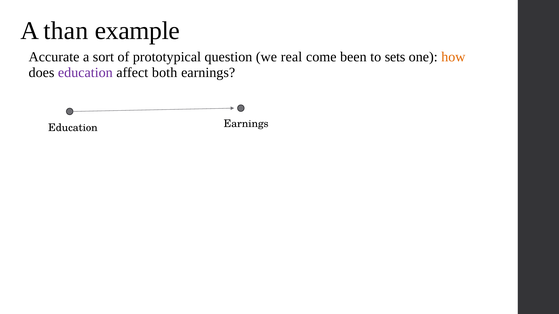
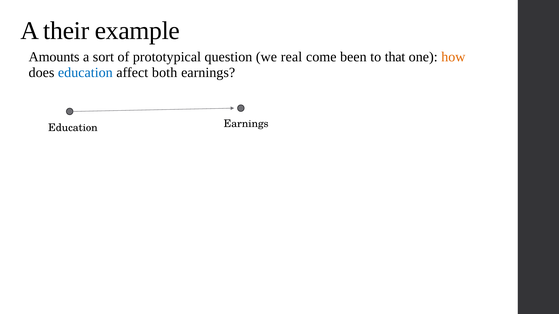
than: than -> their (66, 31)
Accurate: Accurate -> Amounts (54, 57)
sets: sets -> that (395, 57)
education colour: purple -> blue (85, 73)
